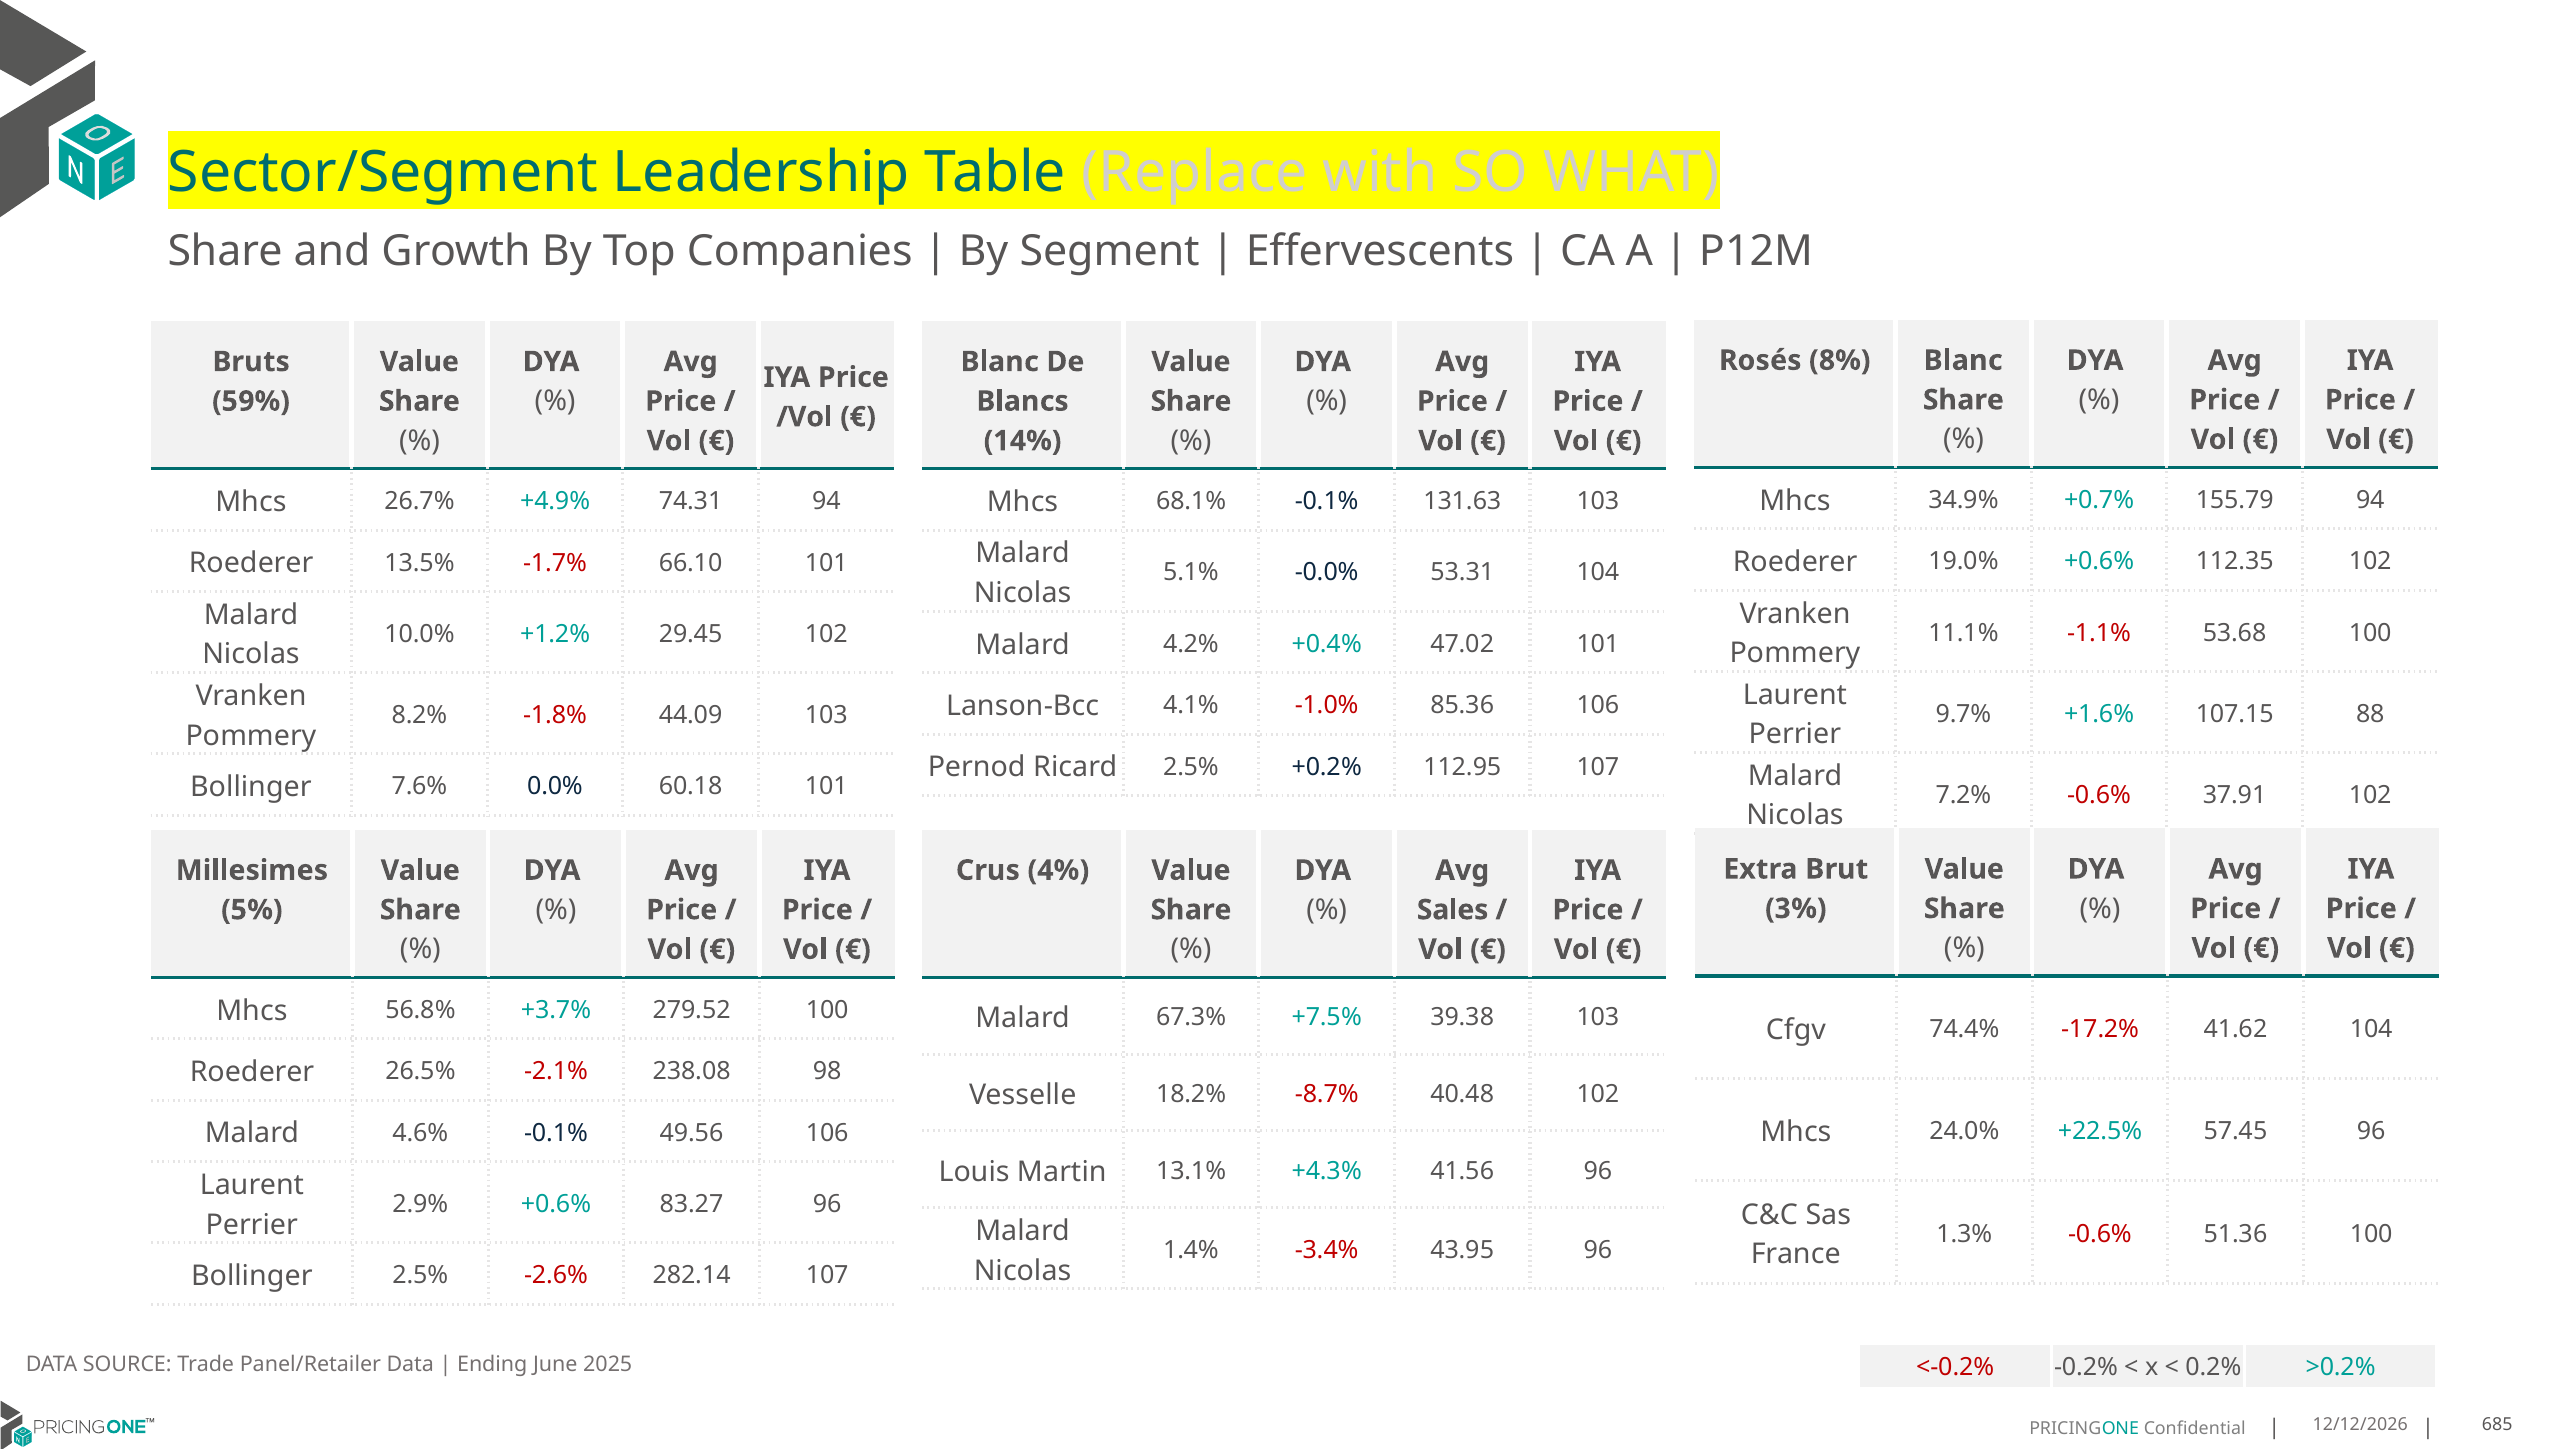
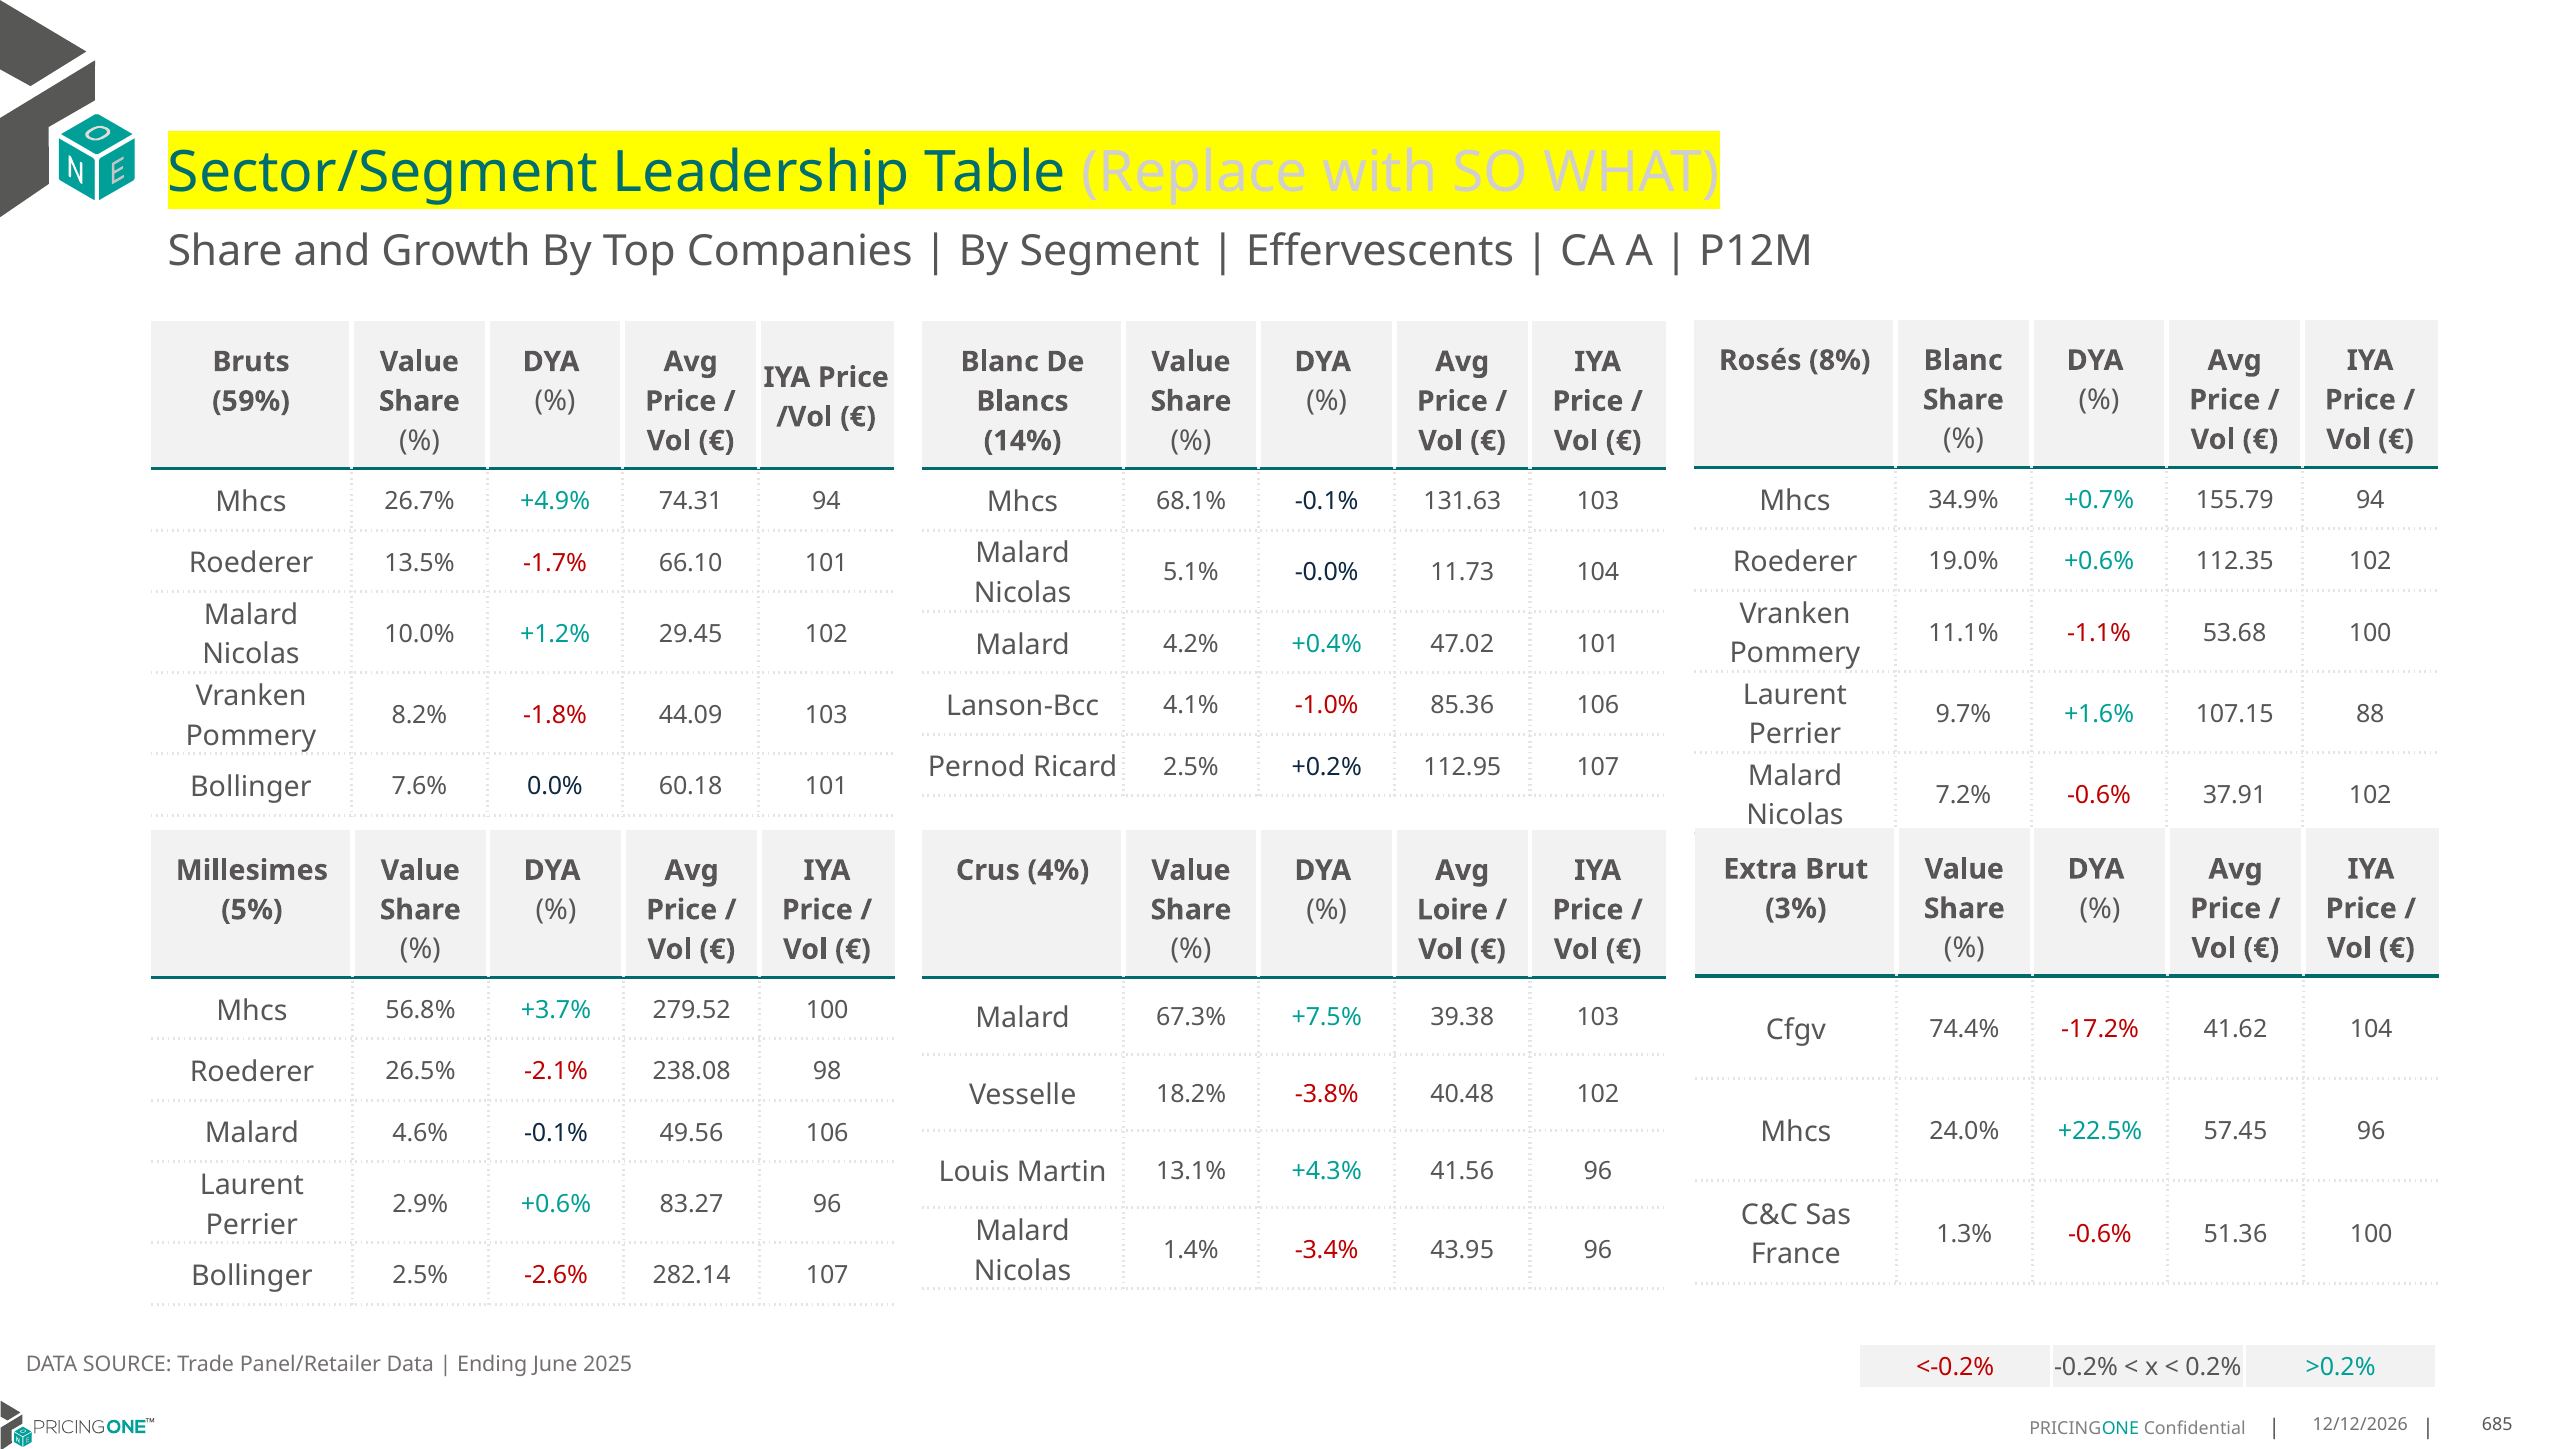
53.31: 53.31 -> 11.73 (1462, 573)
Sales: Sales -> Loire (1453, 910)
-8.7%: -8.7% -> -3.8% (1327, 1095)
